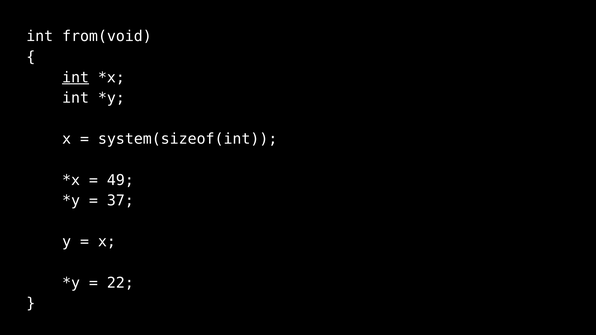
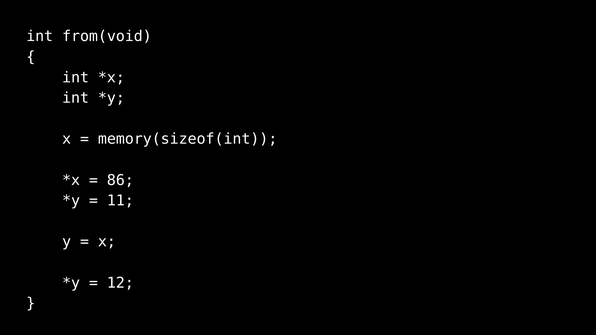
int underline: present -> none (76, 77)
system(sizeof(int: system(sizeof(int -> memory(sizeof(int (188, 139)
49: 49 -> 86 (120, 180)
37: 37 -> 11 (120, 201)
22: 22 -> 12 (120, 283)
